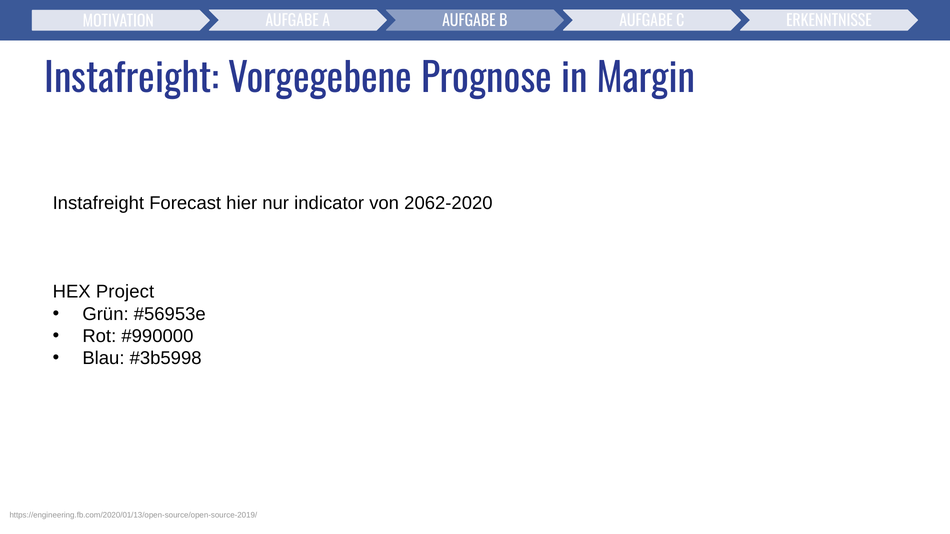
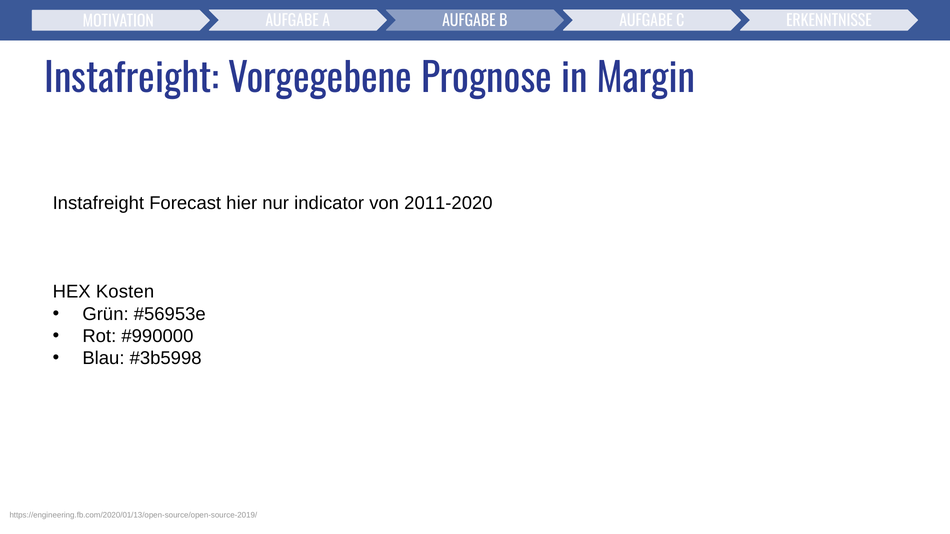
2062-2020: 2062-2020 -> 2011-2020 (448, 203)
Project: Project -> Kosten (125, 292)
